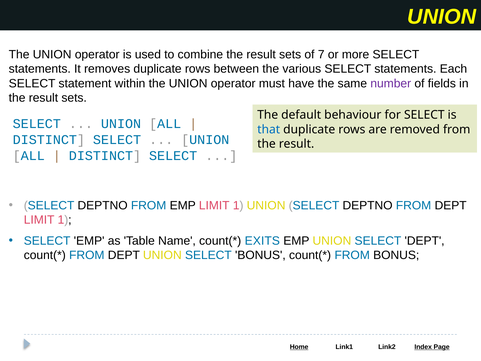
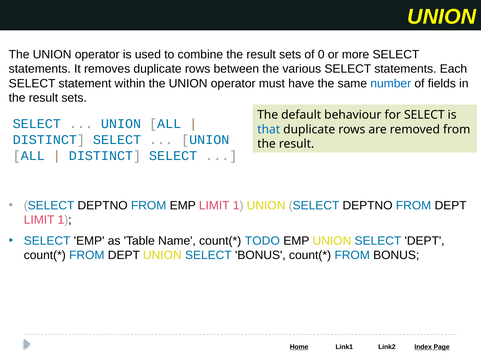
7: 7 -> 0 (321, 54)
number colour: purple -> blue (391, 83)
EXITS: EXITS -> TODO (262, 241)
